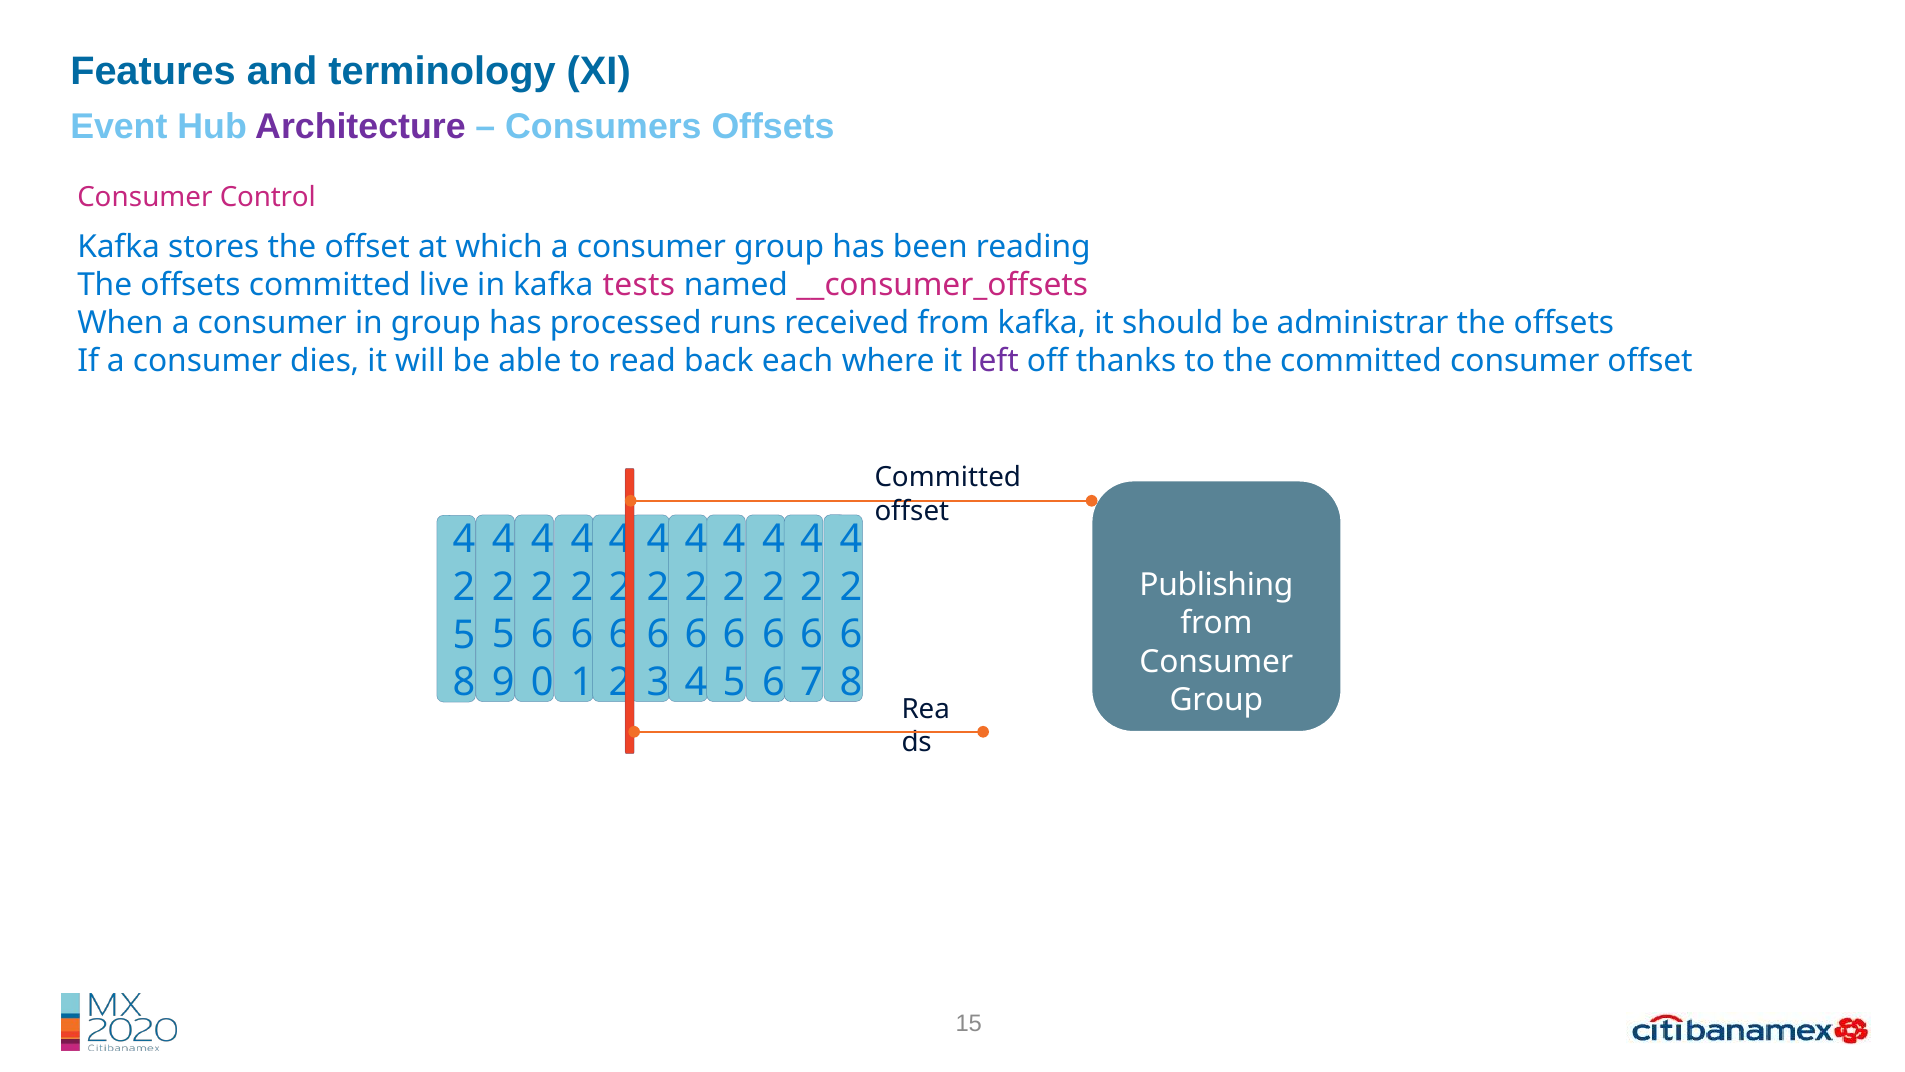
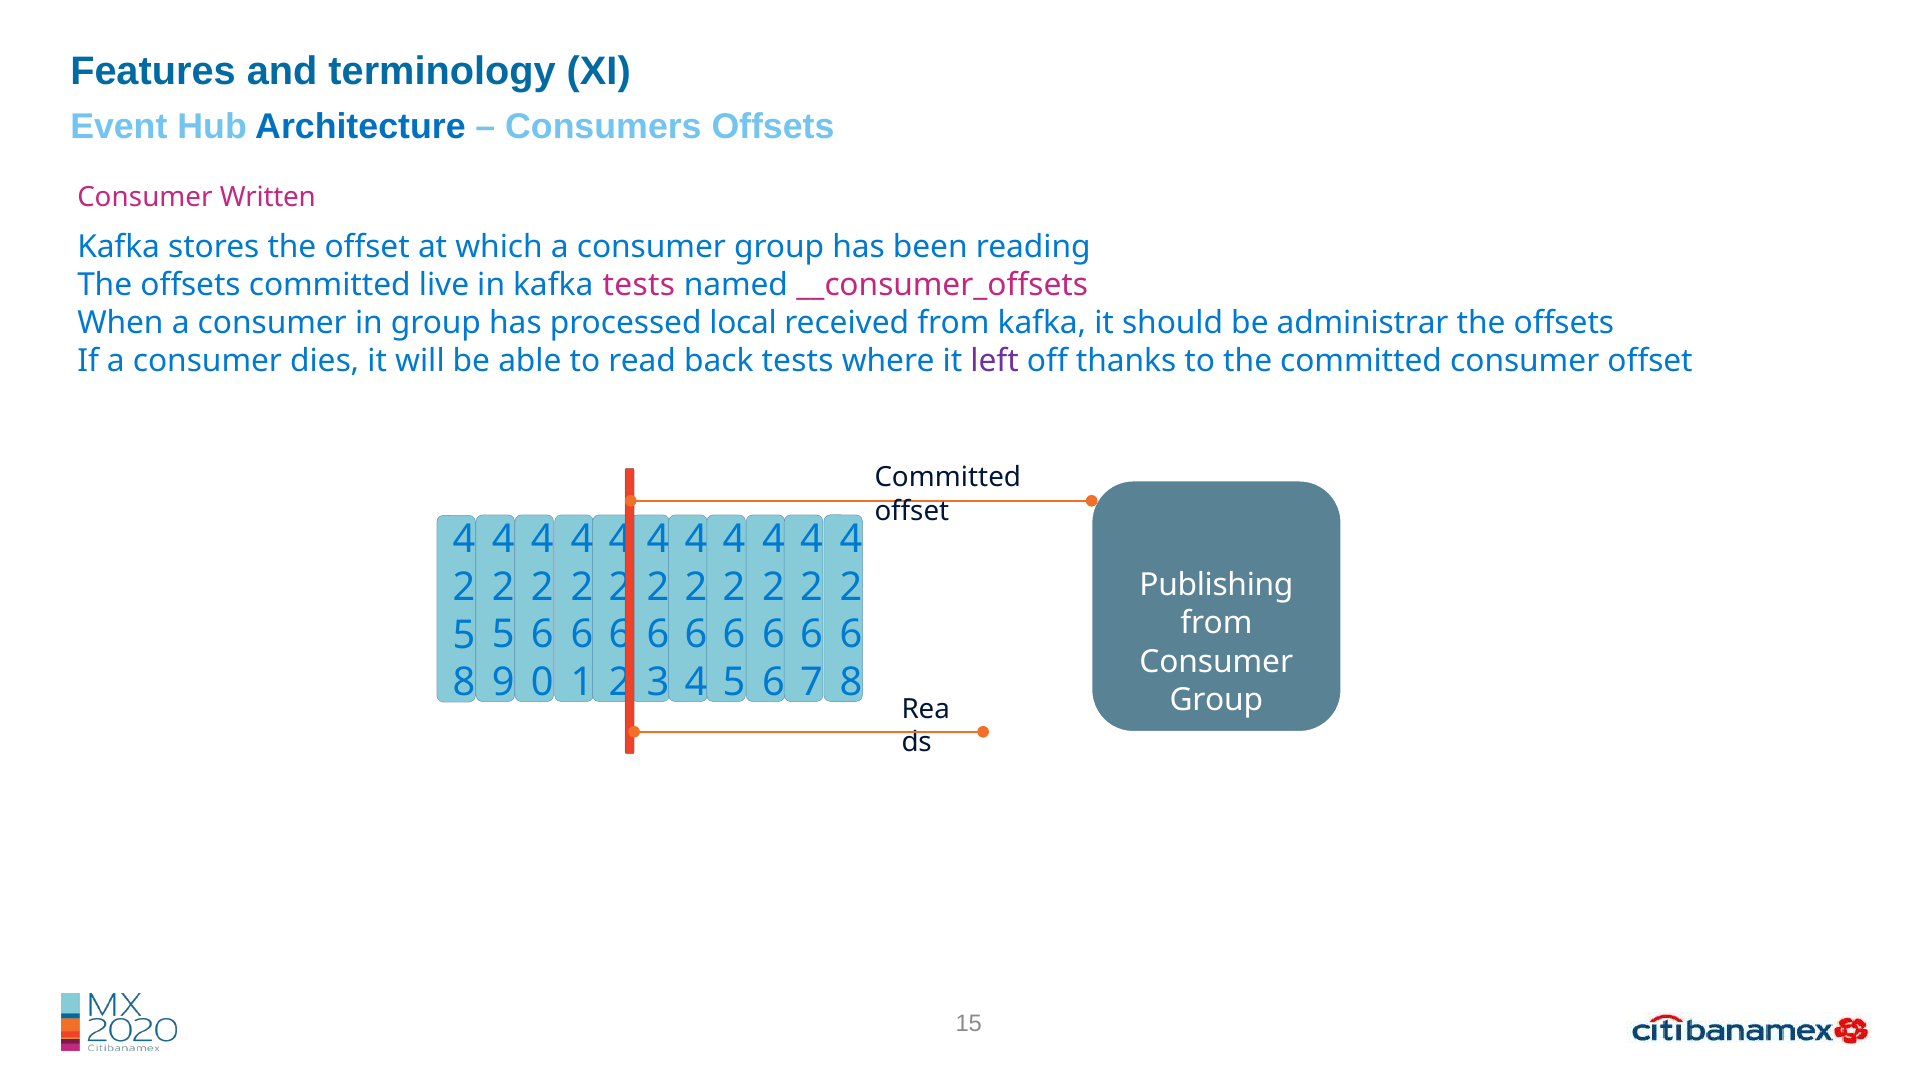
Architecture colour: purple -> blue (360, 126)
Control: Control -> Written (268, 197)
runs: runs -> local (743, 323)
back each: each -> tests (798, 361)
